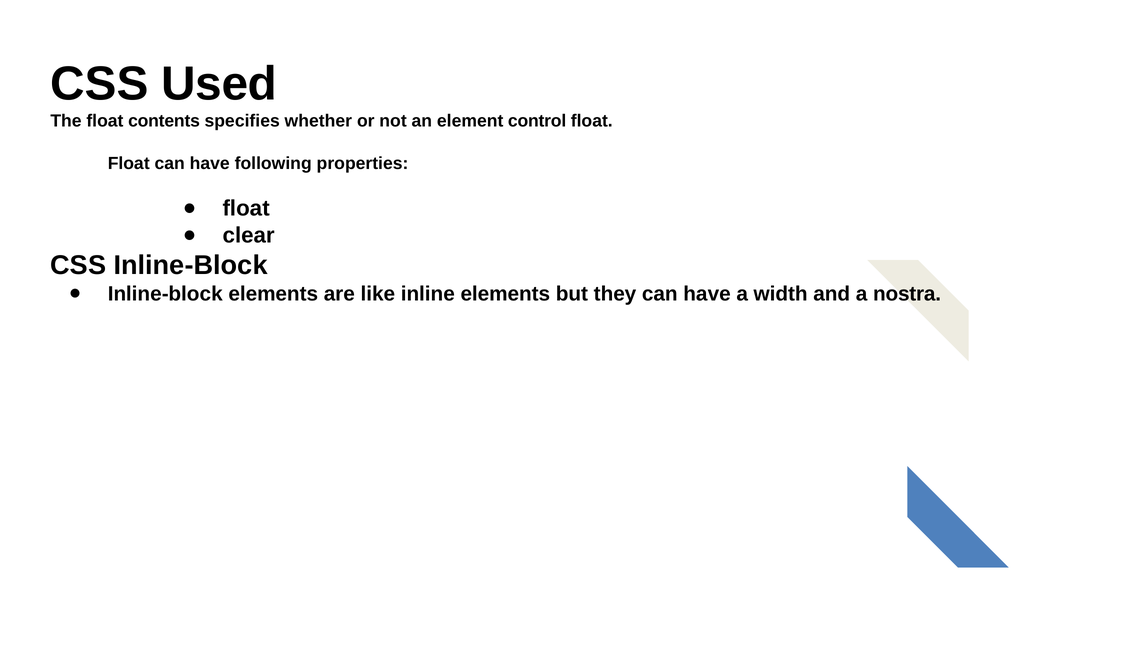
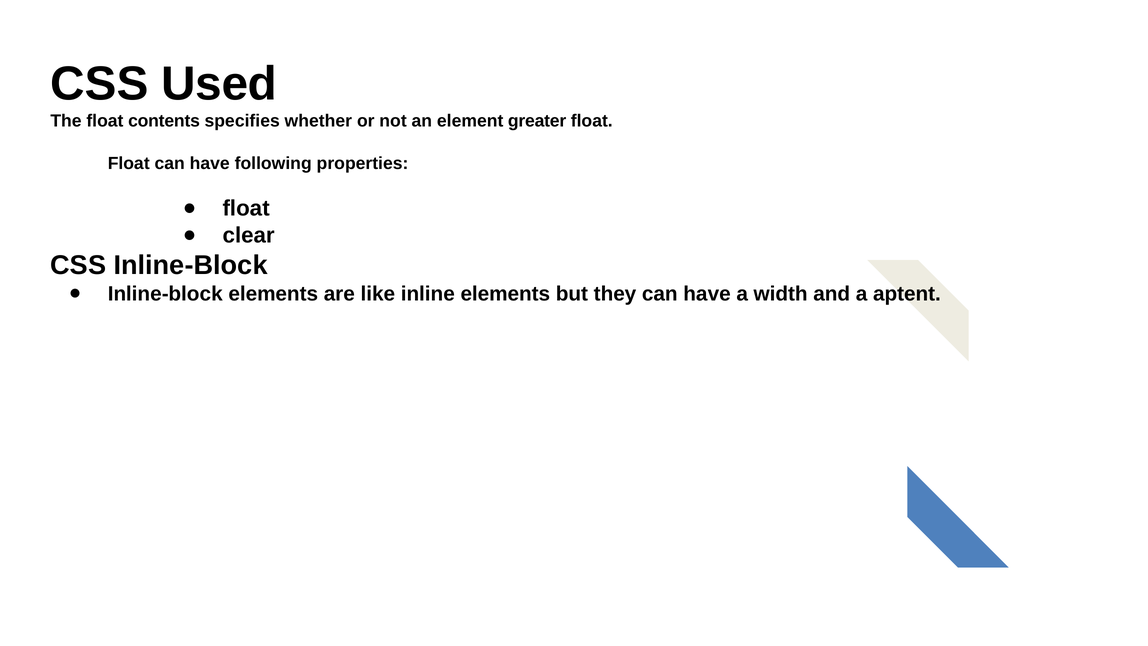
control: control -> greater (537, 121)
nostra: nostra -> aptent (907, 294)
